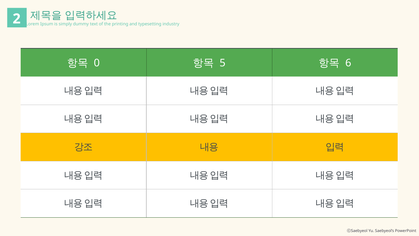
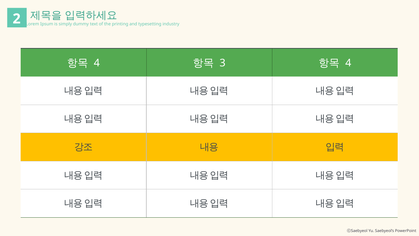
0: 0 -> 4 (97, 63)
5: 5 -> 3 (223, 63)
6: 6 -> 4 (348, 63)
